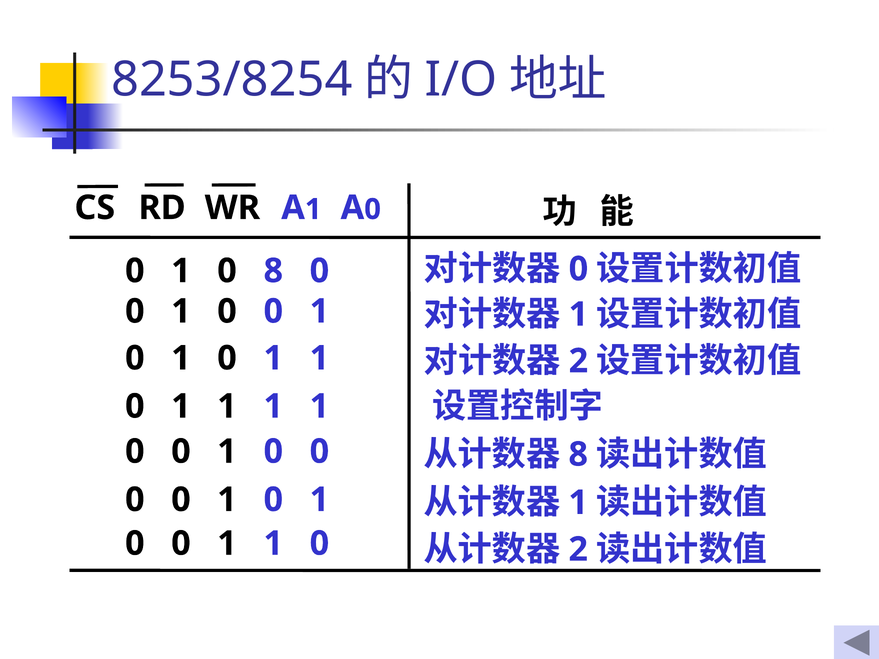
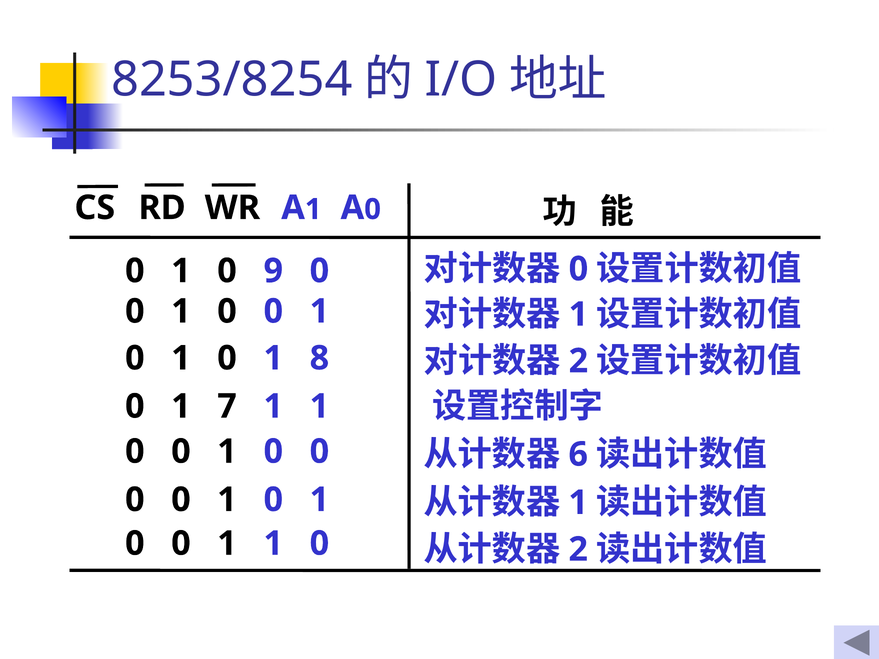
0 8: 8 -> 9 (273, 271)
1: 1 -> 8 (319, 358)
1: 1 -> 7 (227, 407)
8: 8 -> 6 (578, 455)
